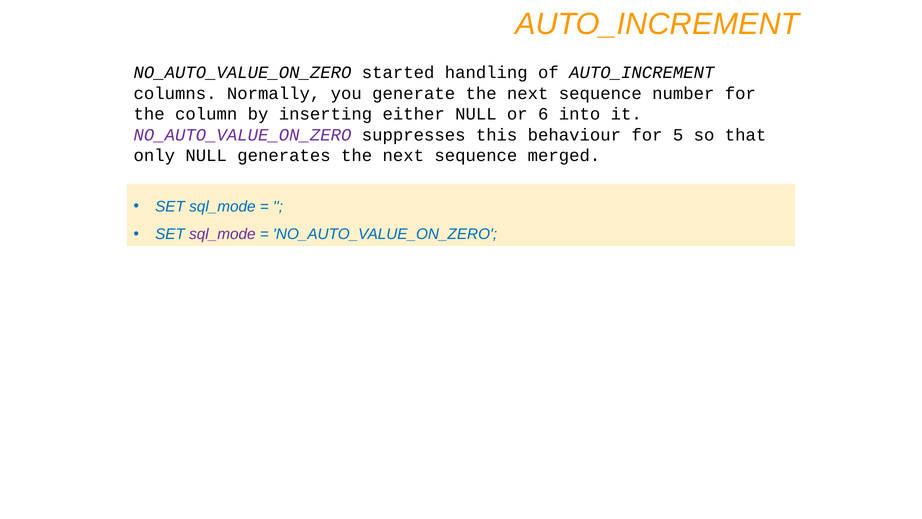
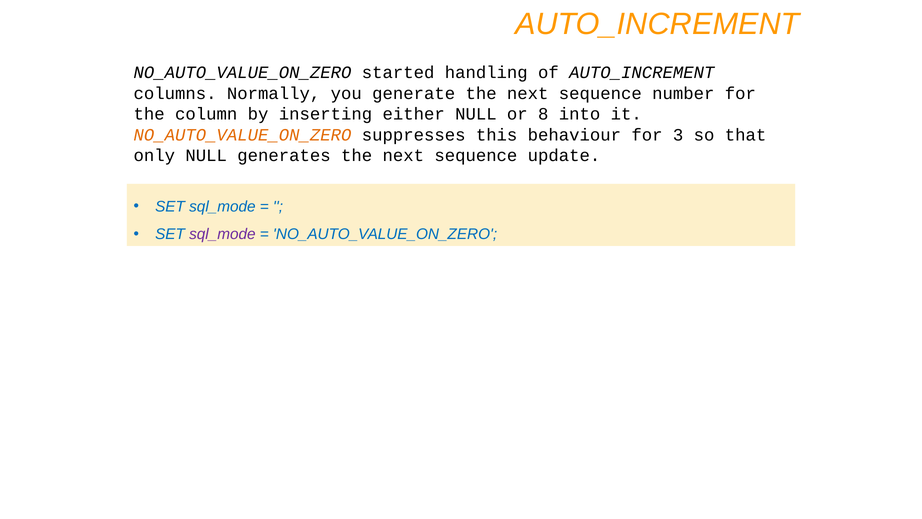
6: 6 -> 8 (543, 114)
NO_AUTO_VALUE_ON_ZERO colour: purple -> orange (242, 135)
5: 5 -> 3 (678, 135)
merged: merged -> update (564, 156)
